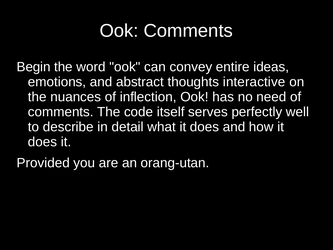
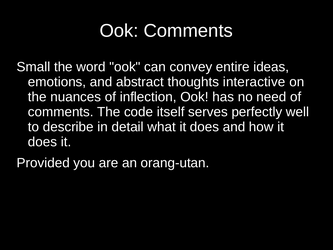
Begin: Begin -> Small (34, 67)
